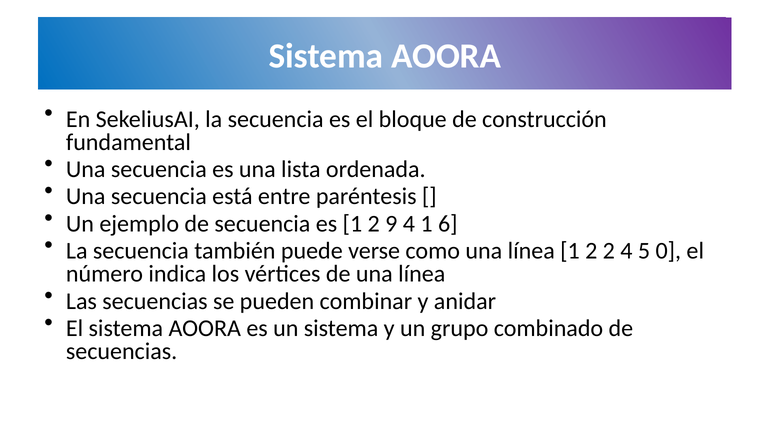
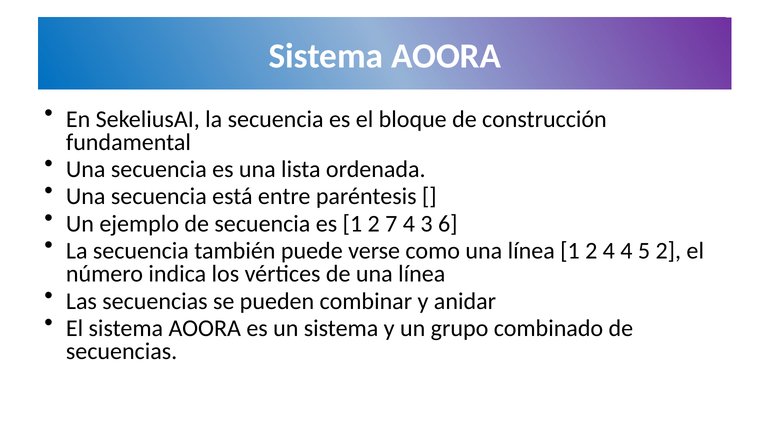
9: 9 -> 7 (391, 224)
4 1: 1 -> 3 (427, 224)
2 2: 2 -> 4 (609, 251)
5 0: 0 -> 2 (668, 251)
